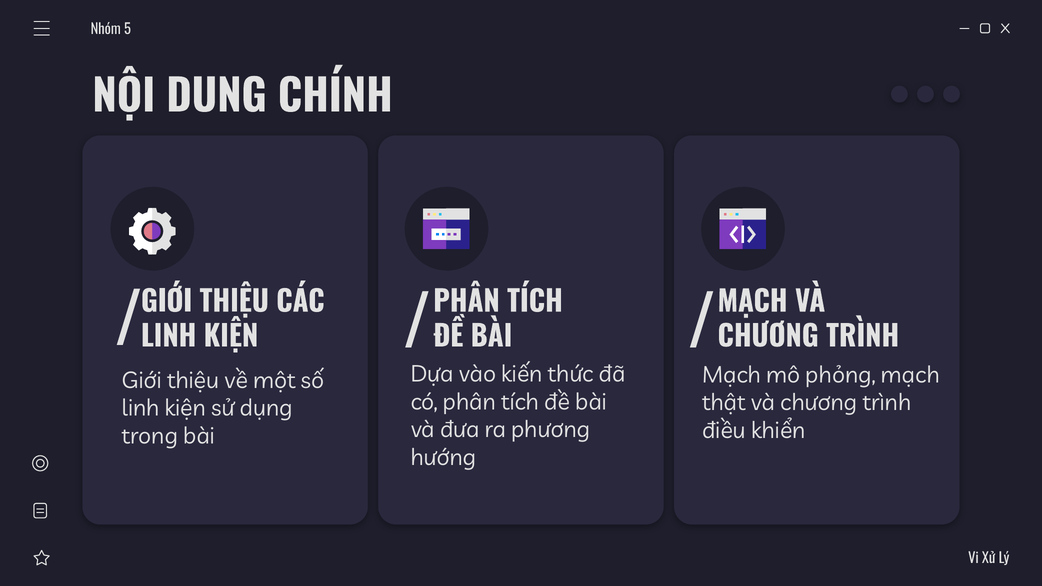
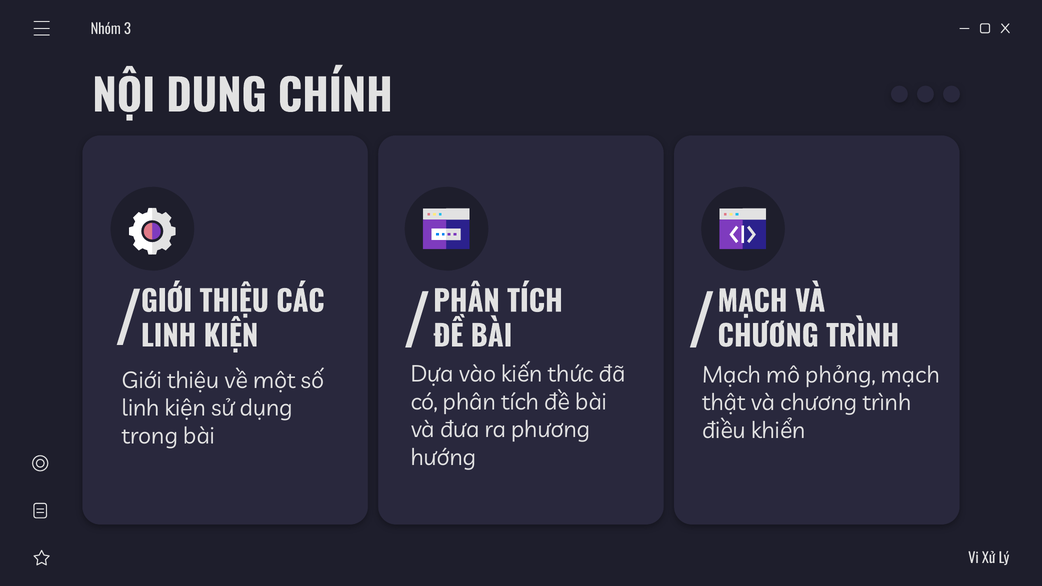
5: 5 -> 3 (128, 29)
